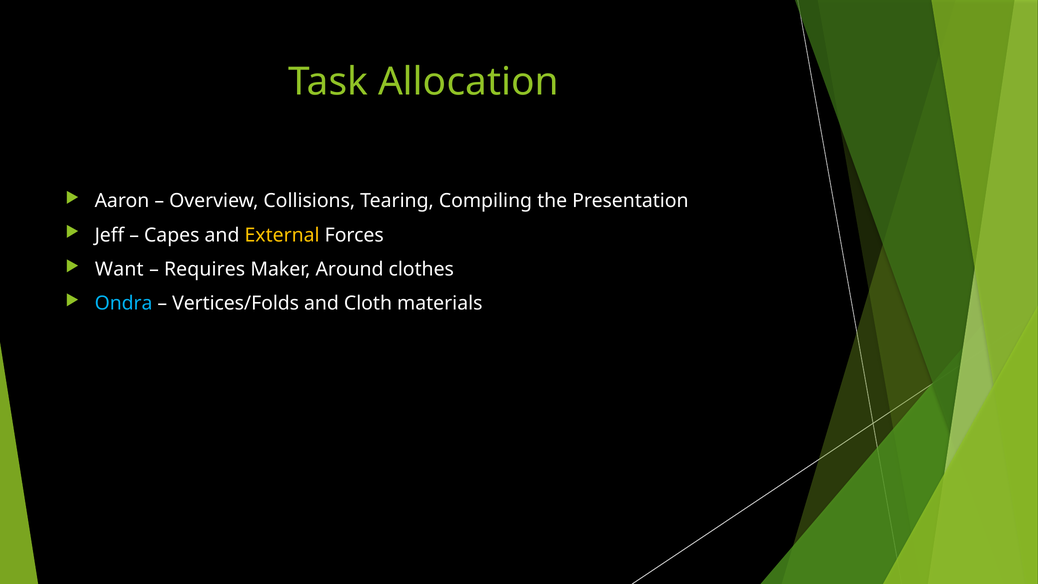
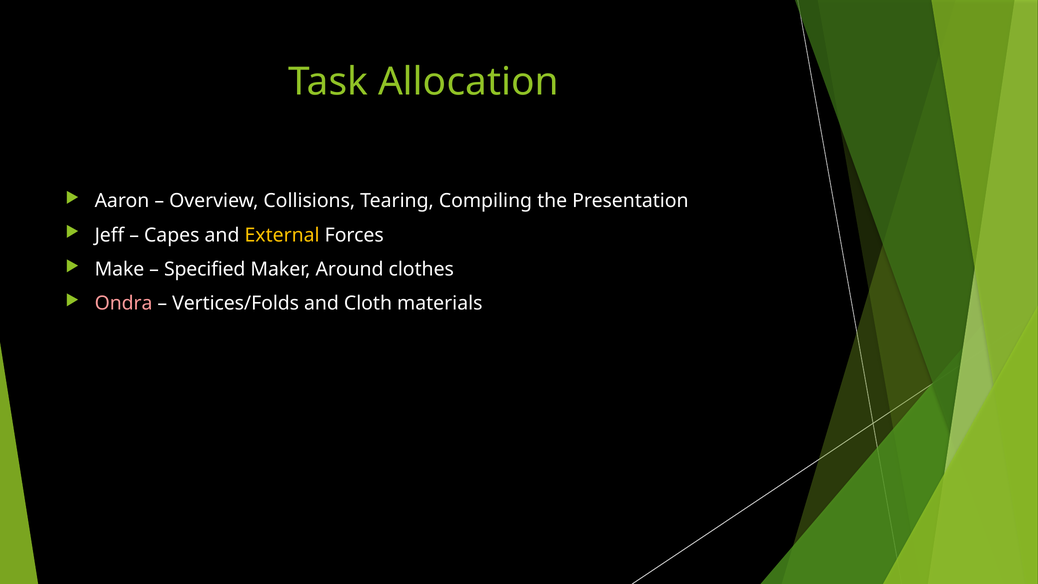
Want: Want -> Make (119, 269)
Requires: Requires -> Specified (205, 269)
Ondra colour: light blue -> pink (124, 303)
